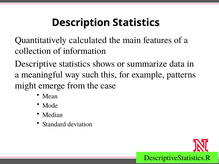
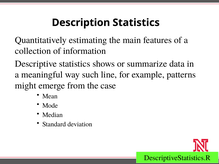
calculated: calculated -> estimating (88, 40)
this: this -> line (109, 75)
